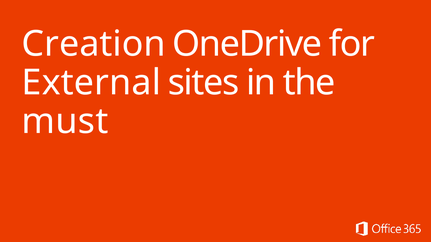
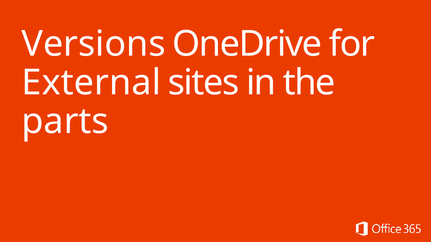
Creation: Creation -> Versions (94, 44)
must: must -> parts (65, 122)
